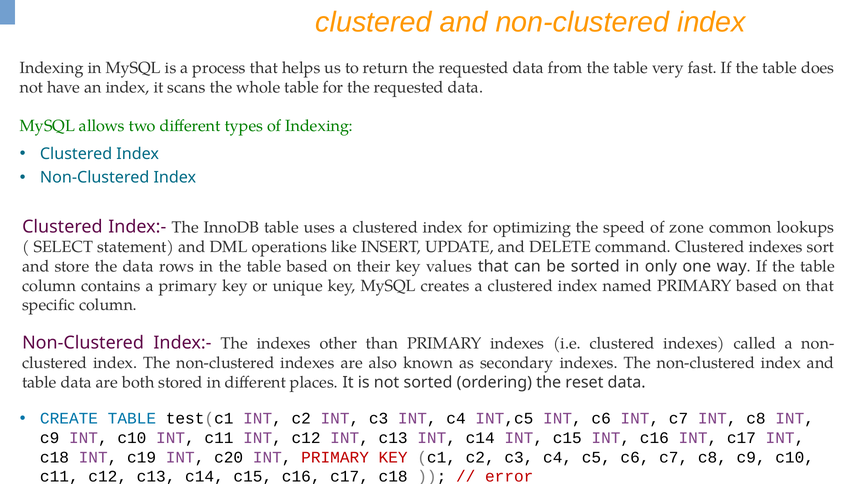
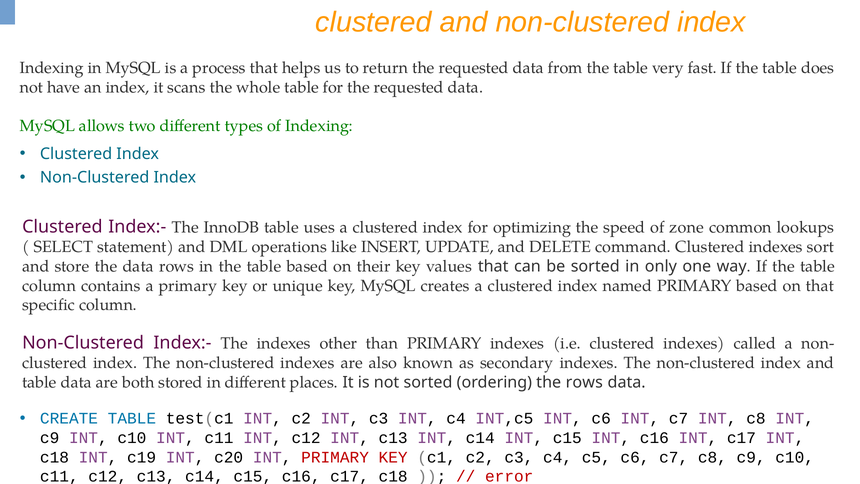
the reset: reset -> rows (584, 382)
